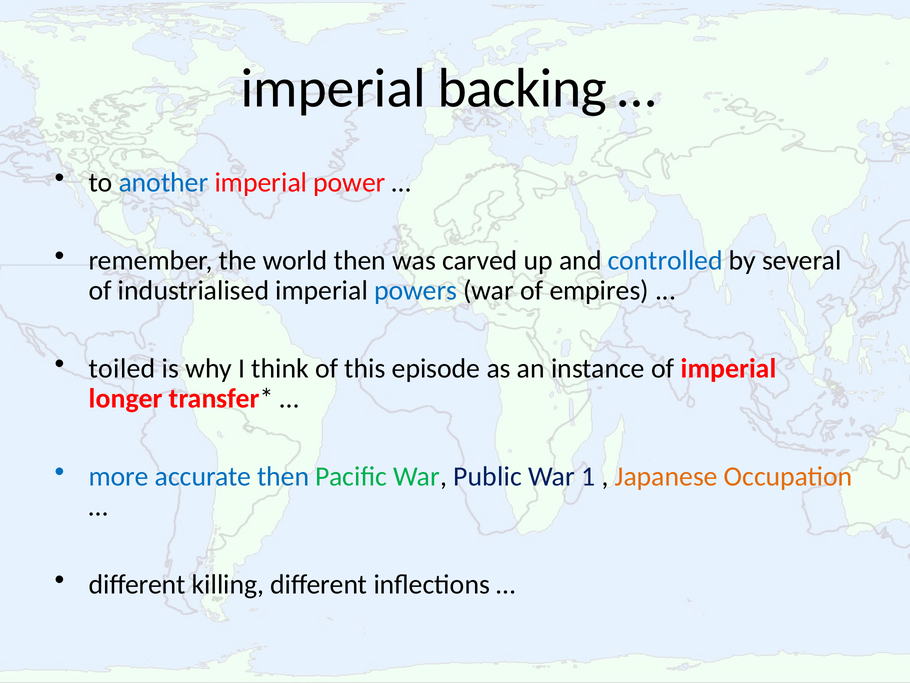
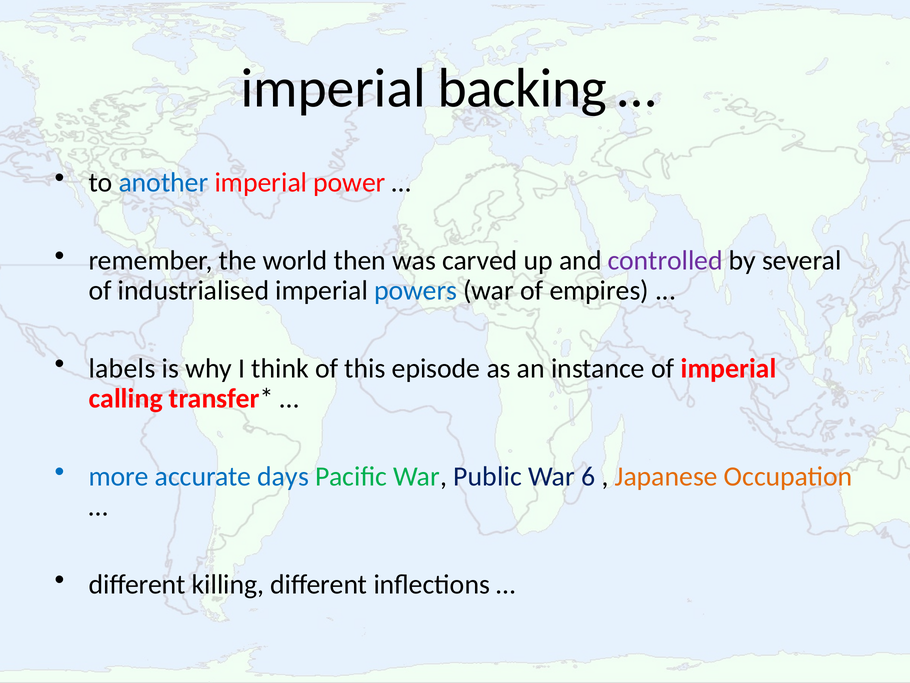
controlled colour: blue -> purple (665, 260)
toiled: toiled -> labels (122, 368)
longer: longer -> calling (126, 398)
accurate then: then -> days (283, 476)
1: 1 -> 6 (588, 476)
